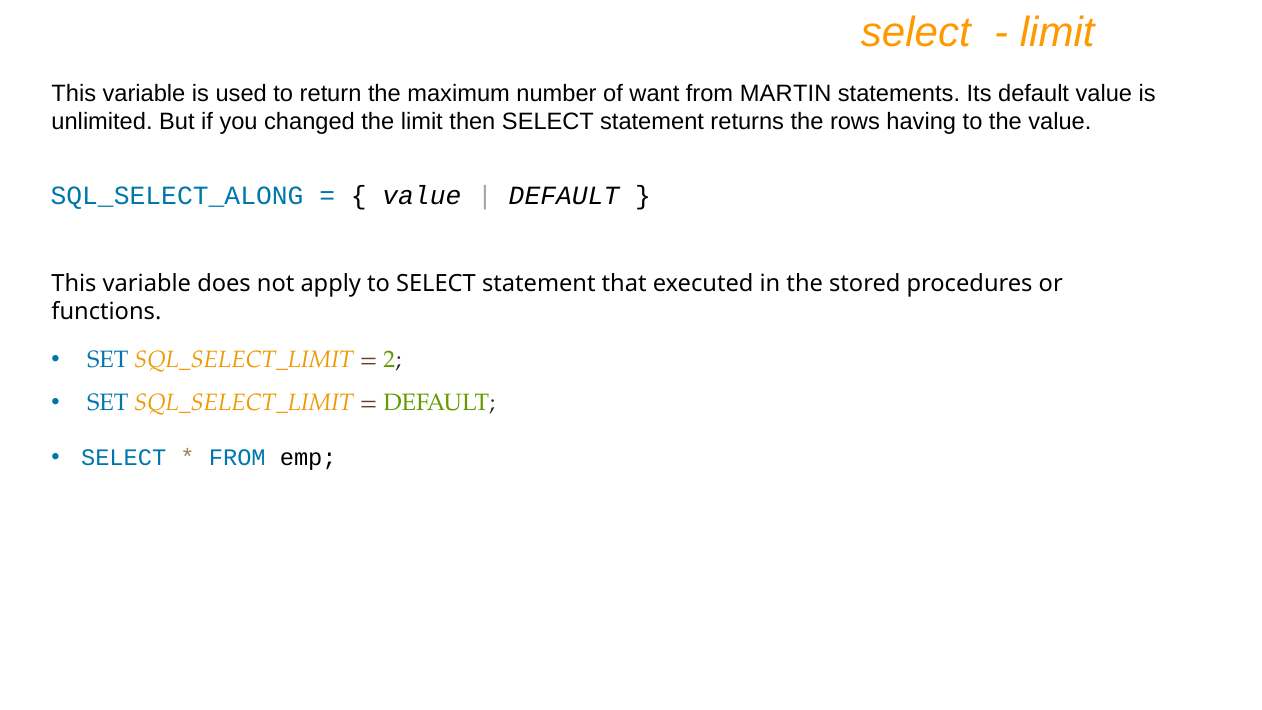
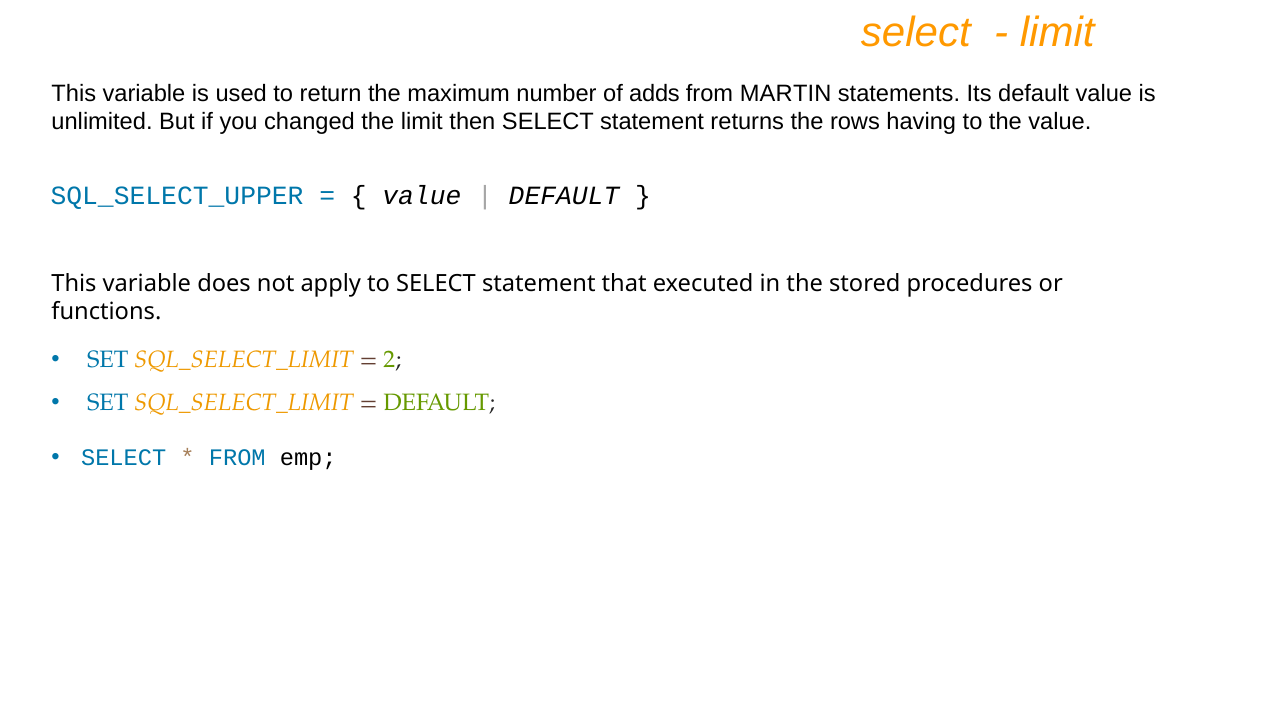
want: want -> adds (655, 93)
SQL_SELECT_ALONG: SQL_SELECT_ALONG -> SQL_SELECT_UPPER (177, 195)
